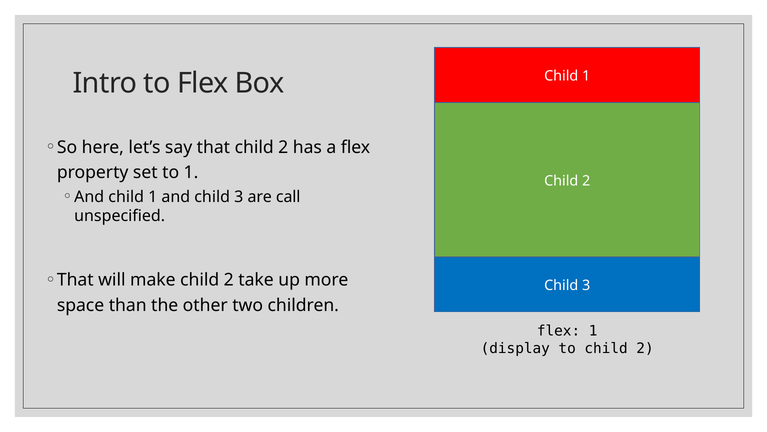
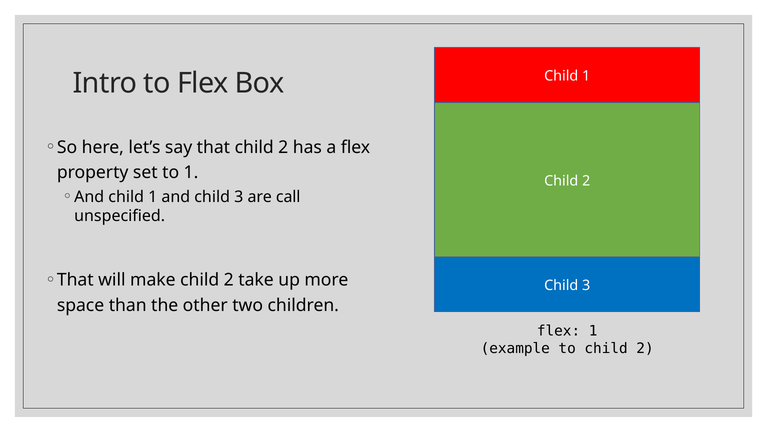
display: display -> example (515, 348)
